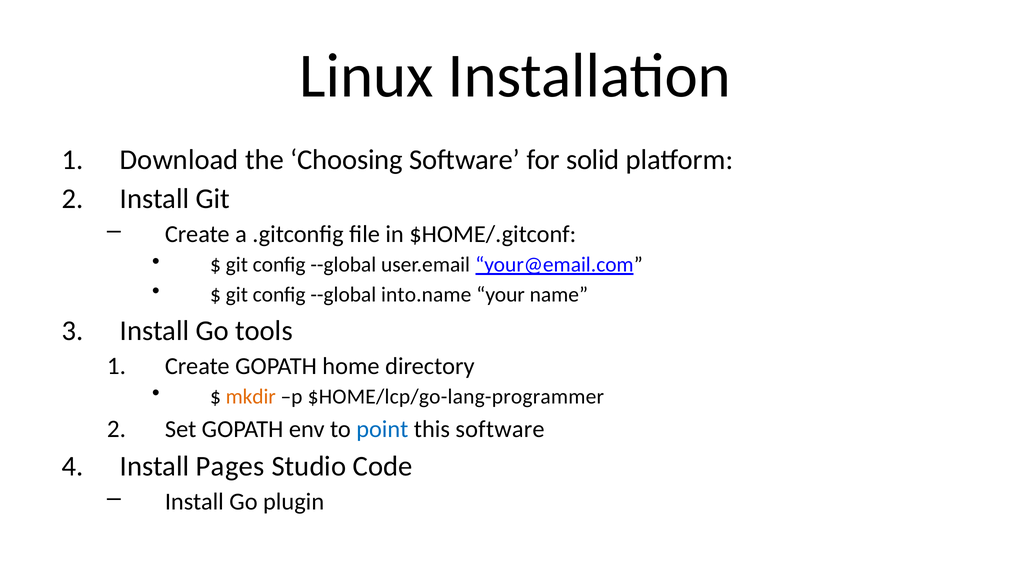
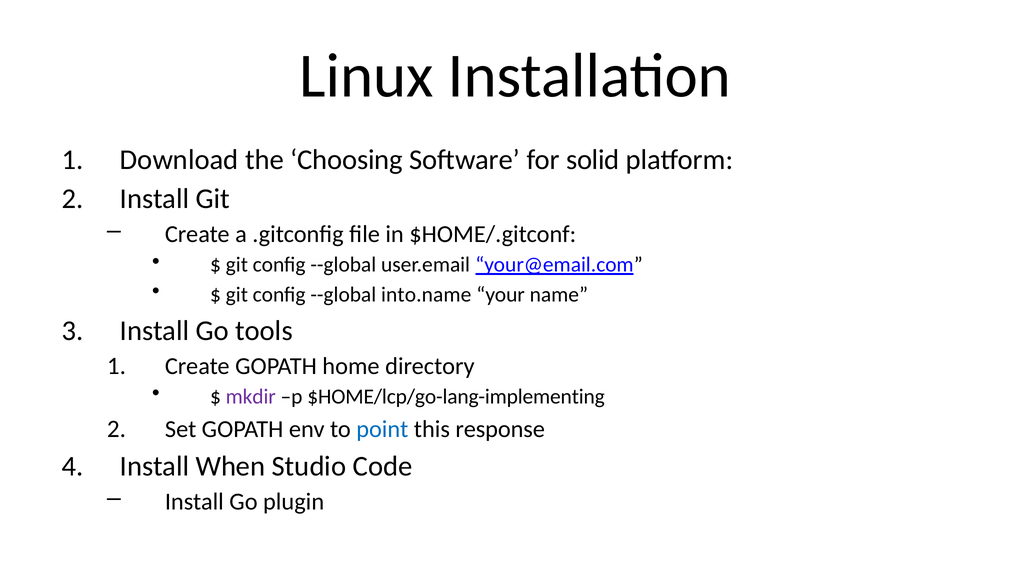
mkdir colour: orange -> purple (251, 397)
$HOME/lcp/go-lang-programmer: $HOME/lcp/go-lang-programmer -> $HOME/lcp/go-lang-implementing (456, 397)
this software: software -> response (500, 429)
Pages: Pages -> When (230, 466)
